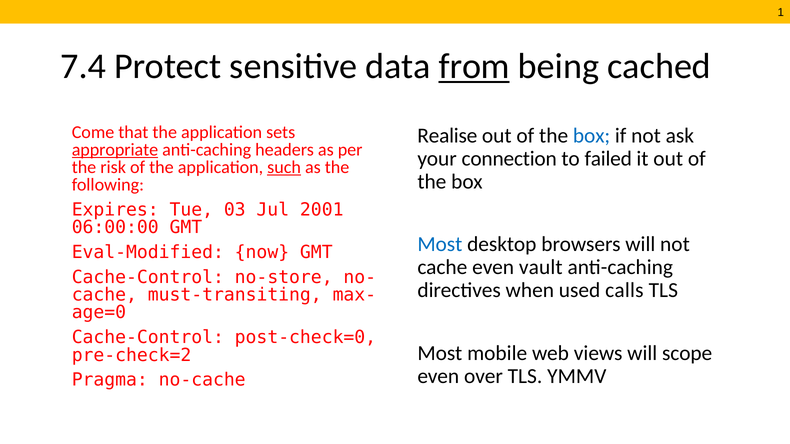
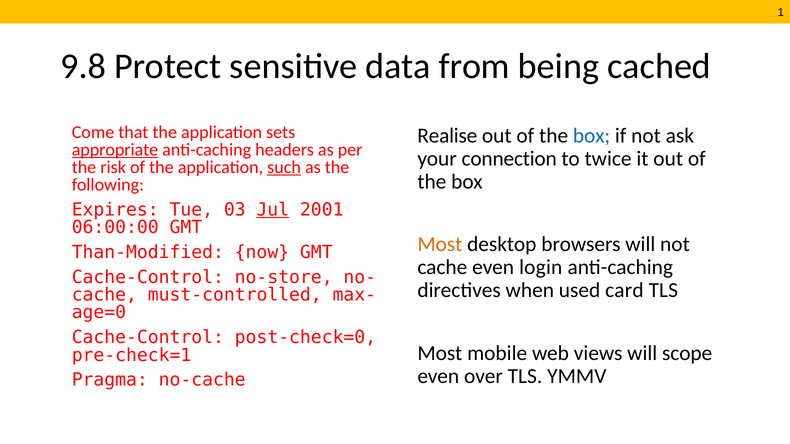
7.4: 7.4 -> 9.8 (83, 66)
from underline: present -> none (474, 66)
failed: failed -> twice (608, 159)
Jul underline: none -> present (273, 210)
Most colour: blue -> orange (440, 244)
Eval-Modified: Eval-Modified -> Than-Modified (148, 253)
vault: vault -> login (541, 268)
calls: calls -> card (624, 291)
must-transiting: must-transiting -> must-controlled (235, 295)
pre-check=2: pre-check=2 -> pre-check=1 (132, 355)
